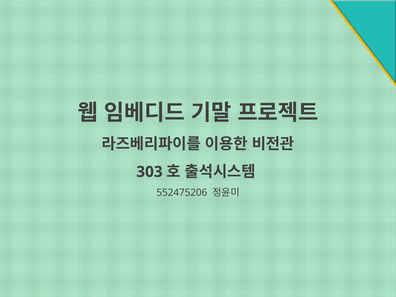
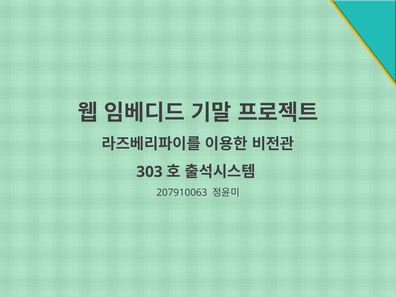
552475206: 552475206 -> 207910063 (182, 193)
